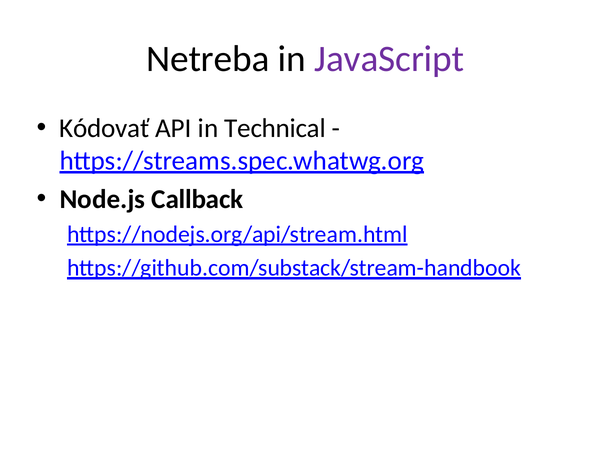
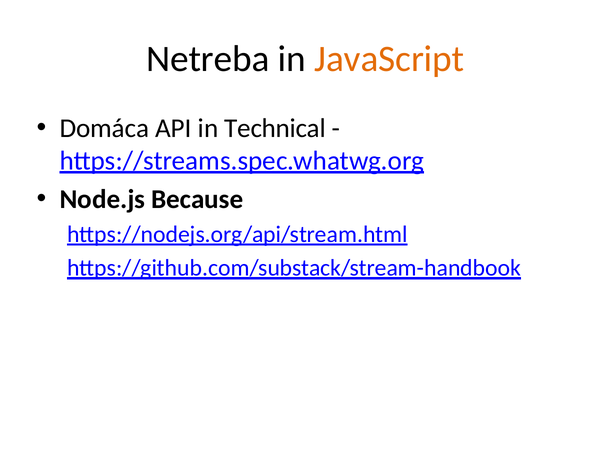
JavaScript colour: purple -> orange (389, 59)
Kódovať: Kódovať -> Domáca (104, 128)
Callback: Callback -> Because (197, 199)
